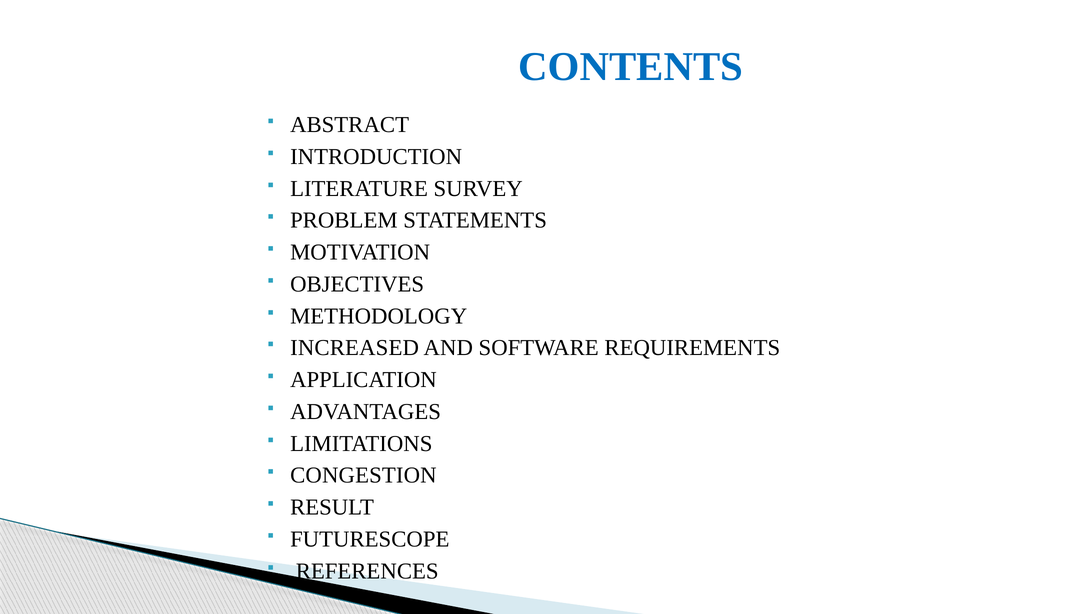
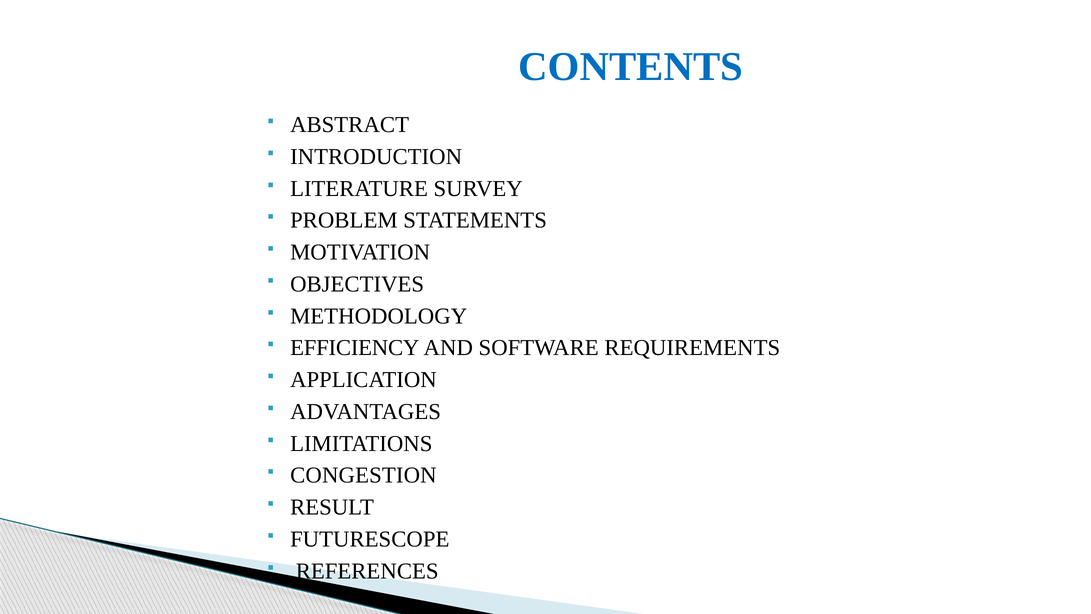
INCREASED: INCREASED -> EFFICIENCY (355, 348)
